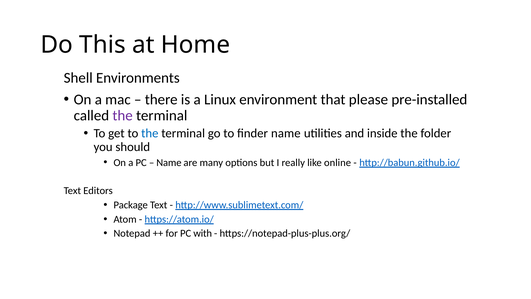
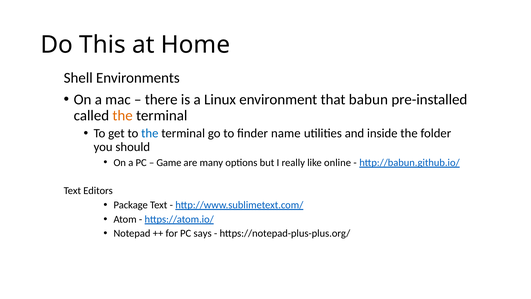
please: please -> babun (368, 99)
the colour: purple -> orange (123, 116)
Name: Name -> Game (169, 162)
with: with -> says (203, 233)
